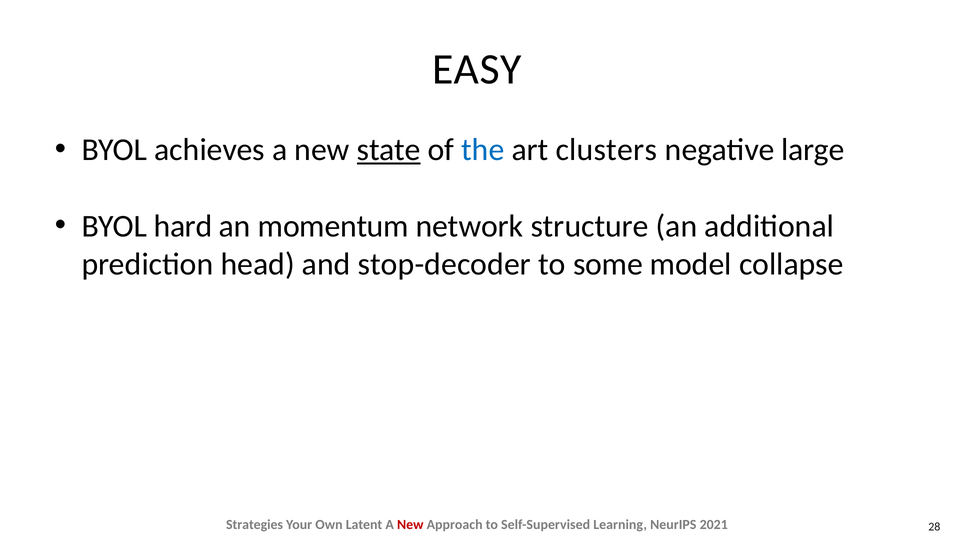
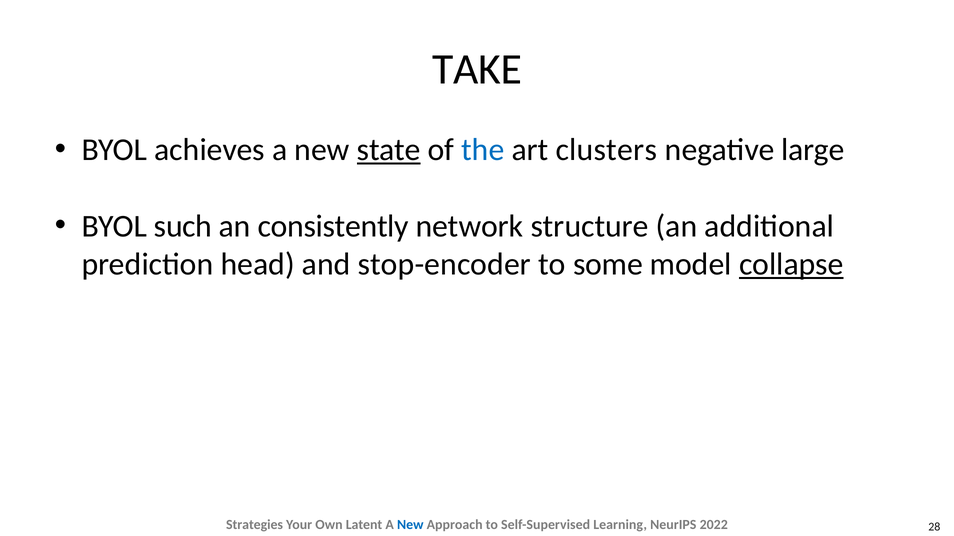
EASY: EASY -> TAKE (477, 69)
hard: hard -> such (183, 226)
momentum: momentum -> consistently (333, 226)
stop-decoder: stop-decoder -> stop-encoder (444, 265)
collapse underline: none -> present (791, 265)
New colour: red -> blue (410, 525)
2021: 2021 -> 2022 (714, 525)
